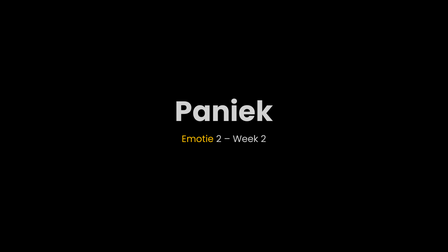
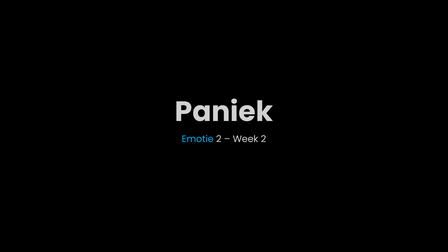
Emotie colour: yellow -> light blue (198, 139)
